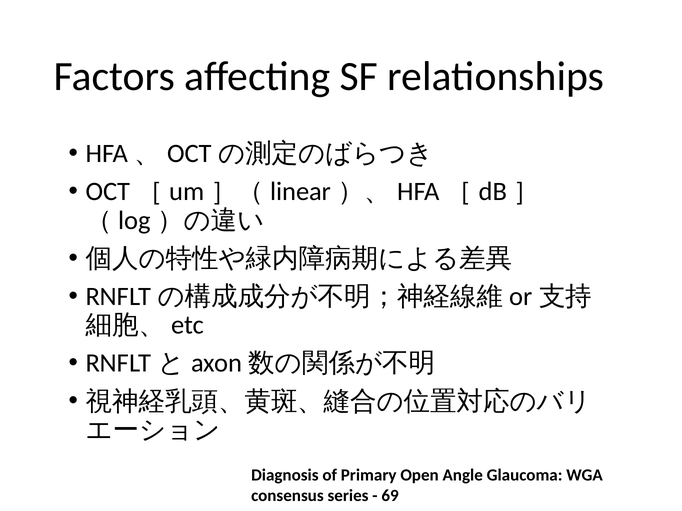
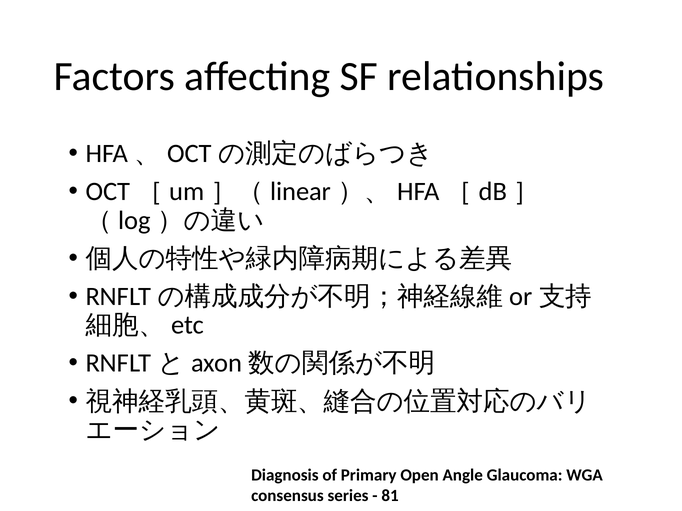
69: 69 -> 81 (390, 496)
